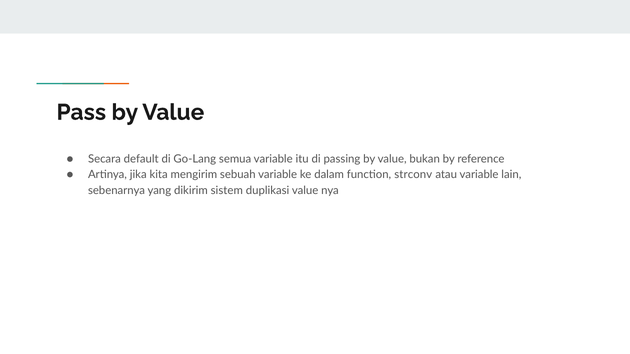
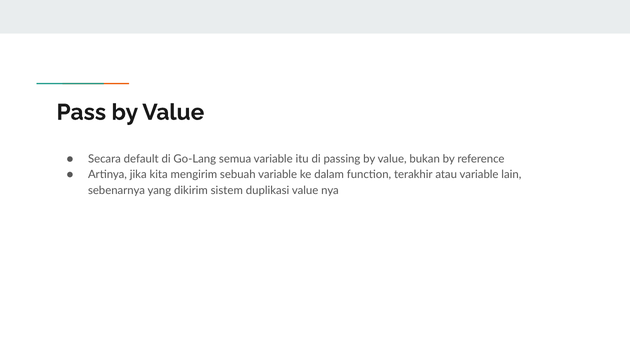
strconv: strconv -> terakhir (413, 175)
